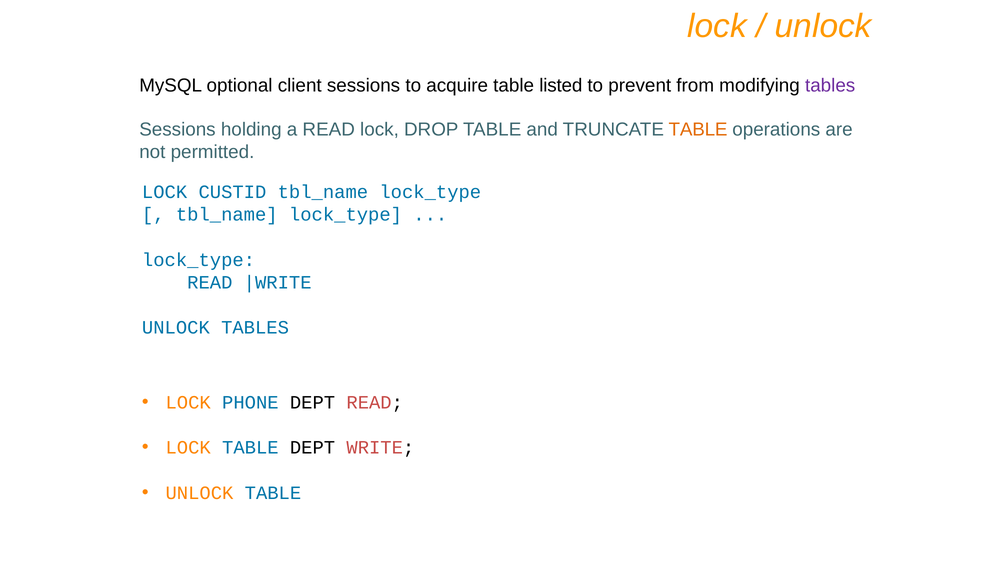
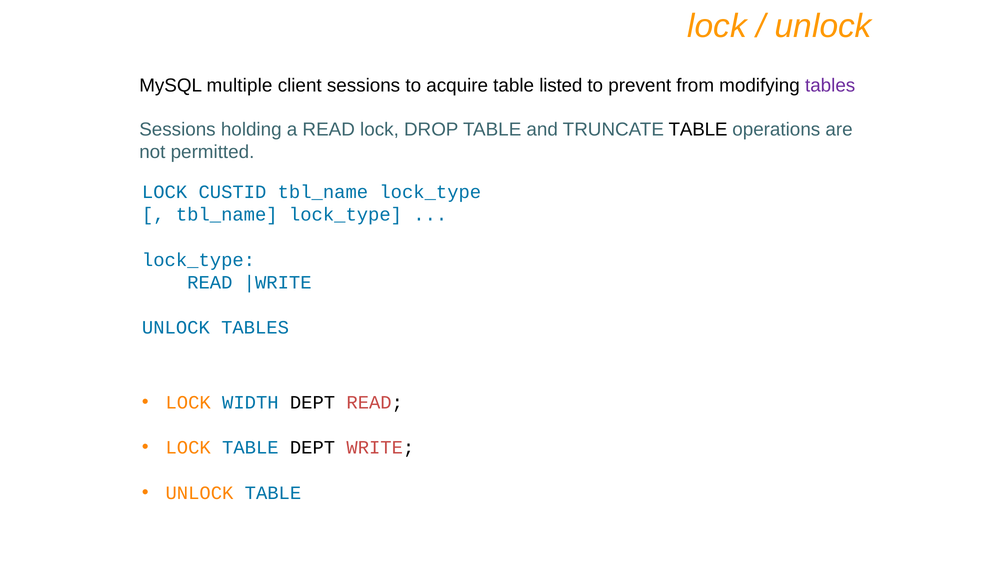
optional: optional -> multiple (240, 85)
TABLE colour: orange -> black (698, 129)
PHONE: PHONE -> WIDTH (250, 403)
